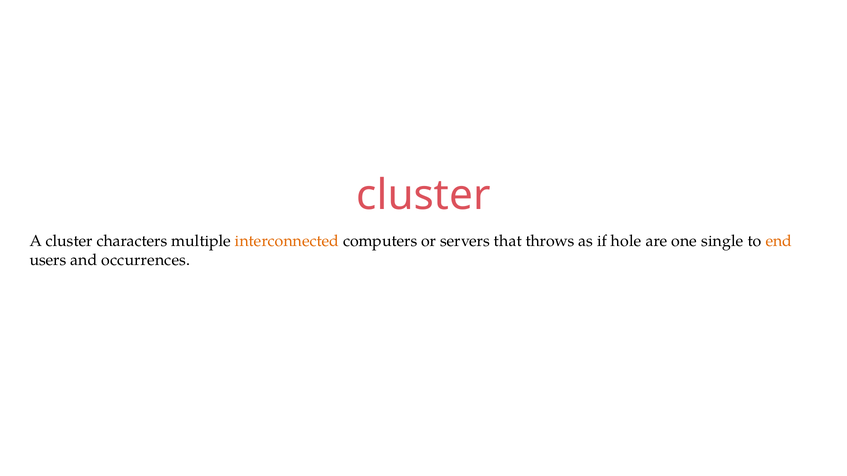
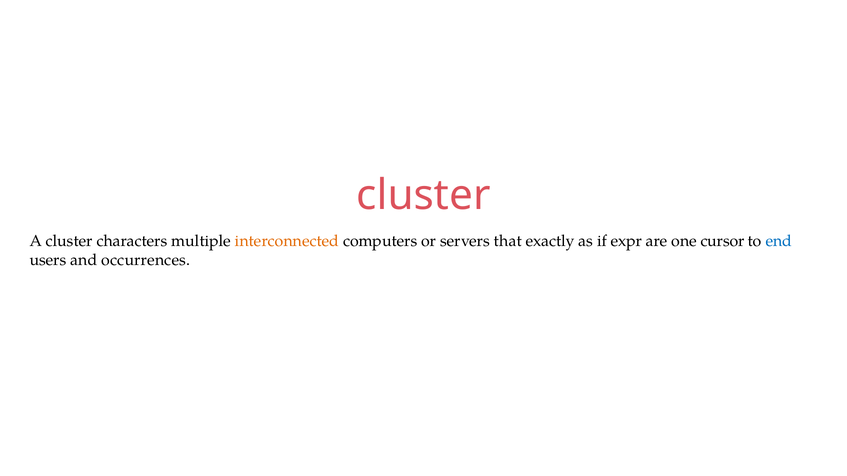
throws: throws -> exactly (550, 241)
hole: hole -> expr (626, 241)
single: single -> cursor (722, 241)
end colour: orange -> blue (779, 241)
